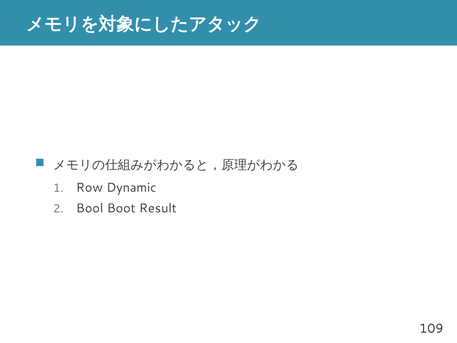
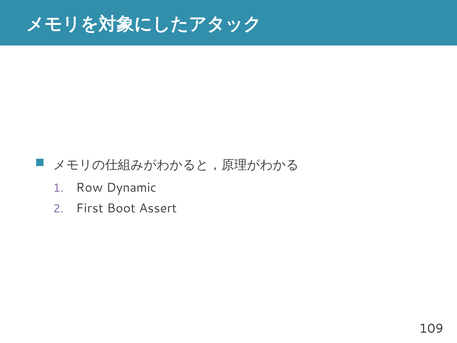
Bool: Bool -> First (90, 208)
Result: Result -> Assert (158, 208)
